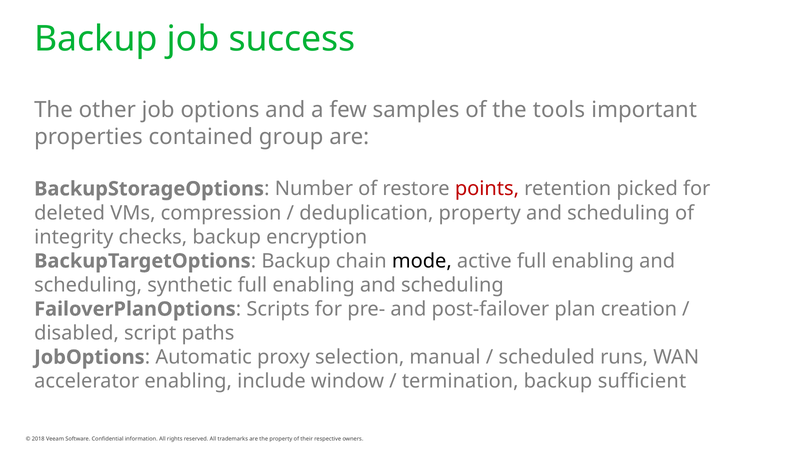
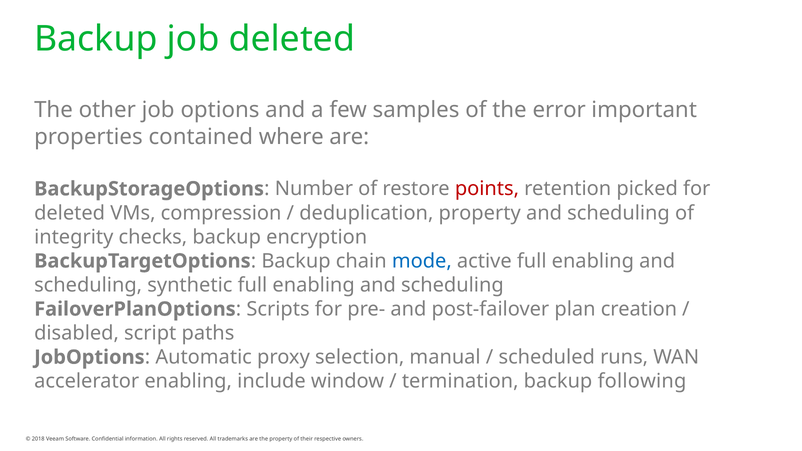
job success: success -> deleted (292, 39)
tools: tools -> error (559, 110)
group: group -> where (291, 137)
mode colour: black -> blue (422, 261)
sufficient: sufficient -> following (642, 381)
